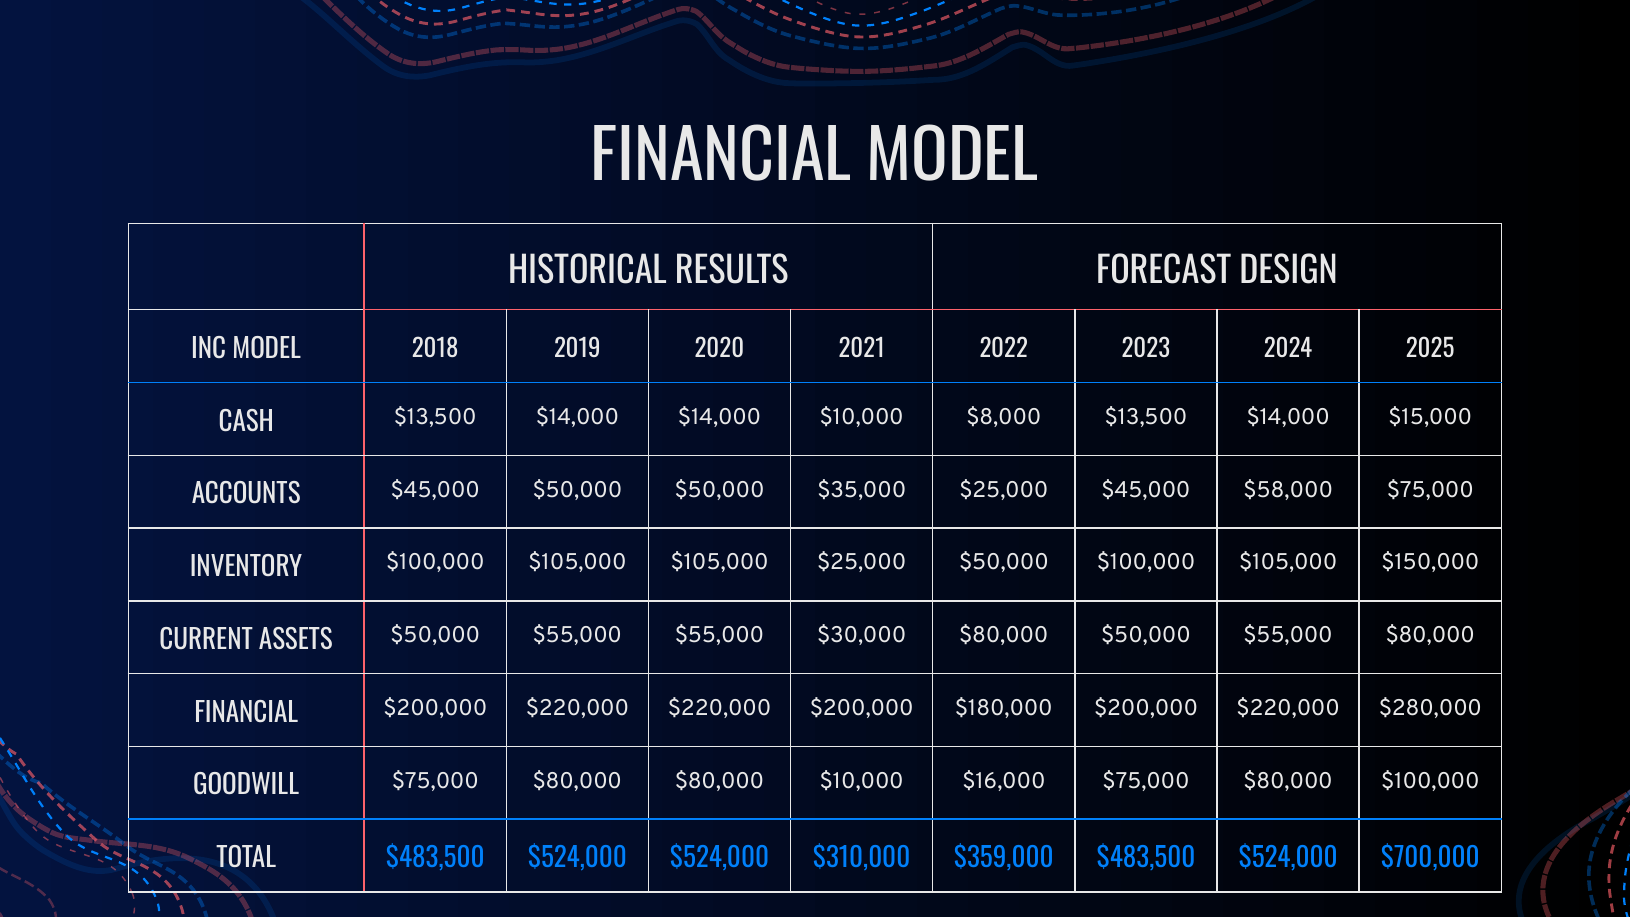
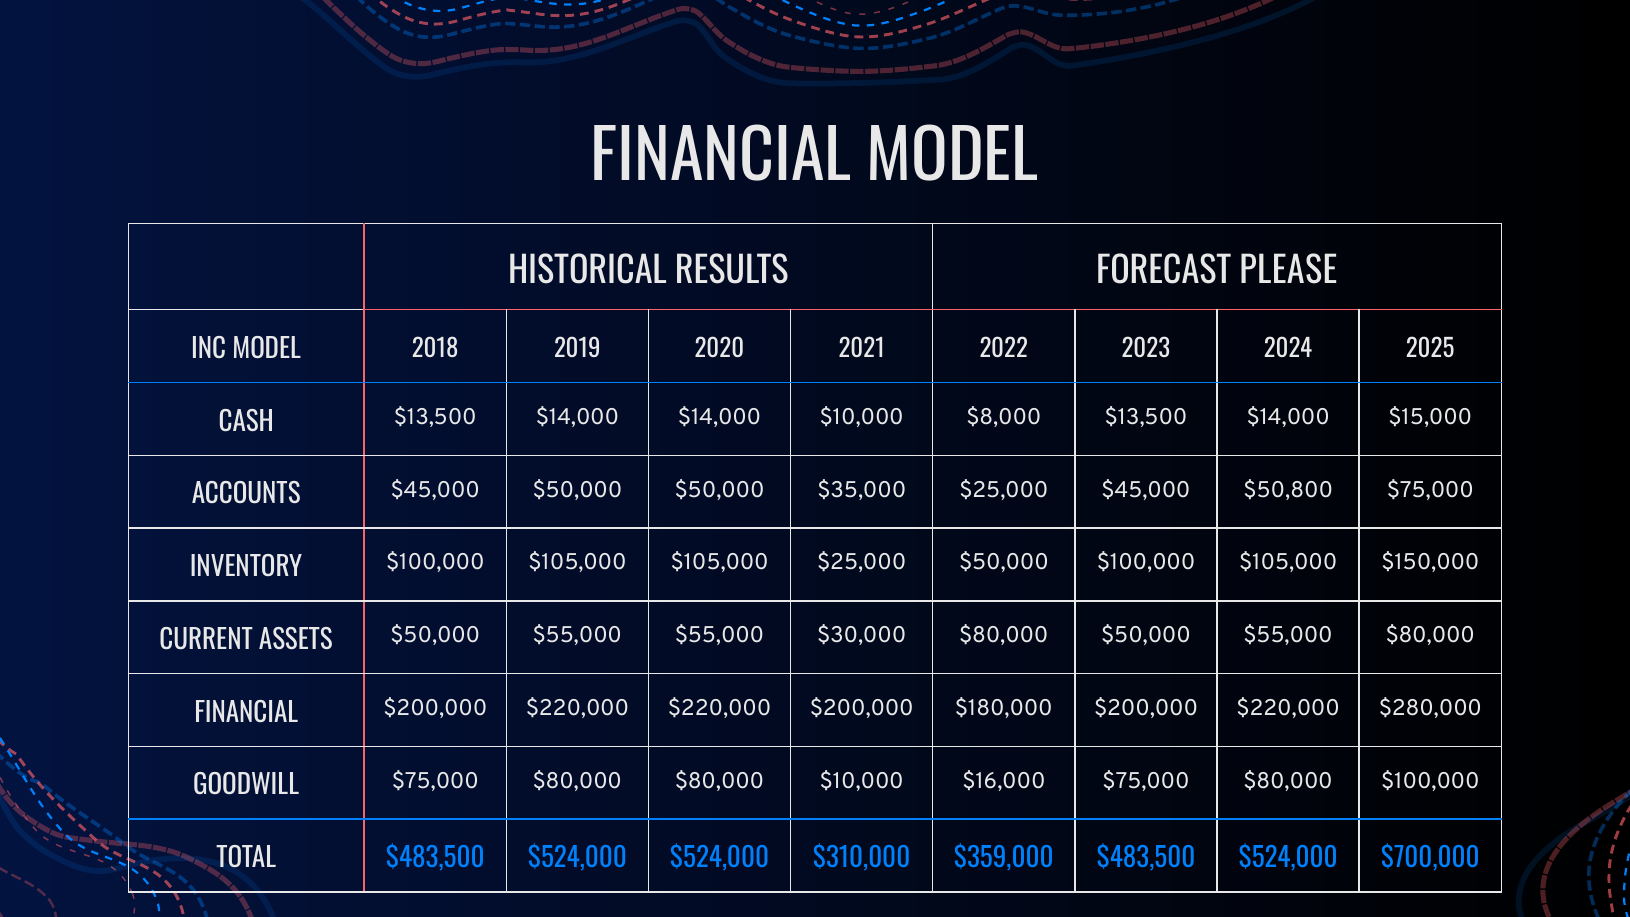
DESIGN: DESIGN -> PLEASE (1288, 271)
$58,000: $58,000 -> $50,800 (1288, 490)
